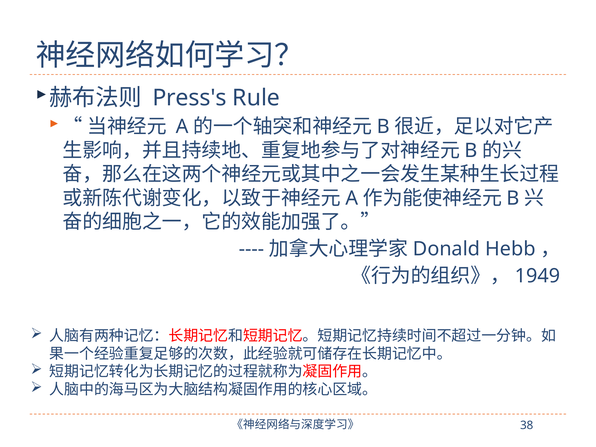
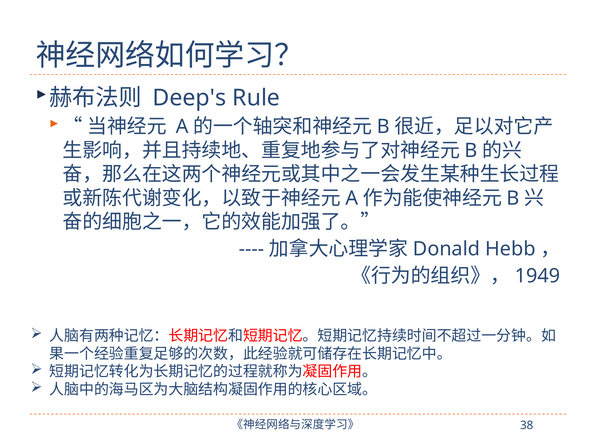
Press's: Press's -> Deep's (189, 98)
